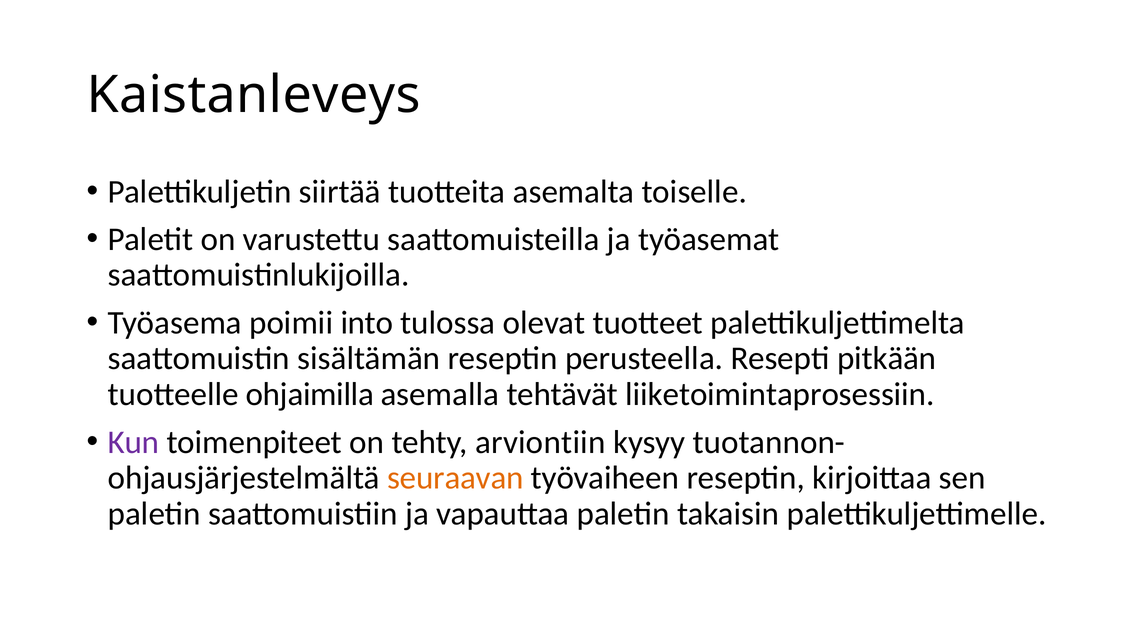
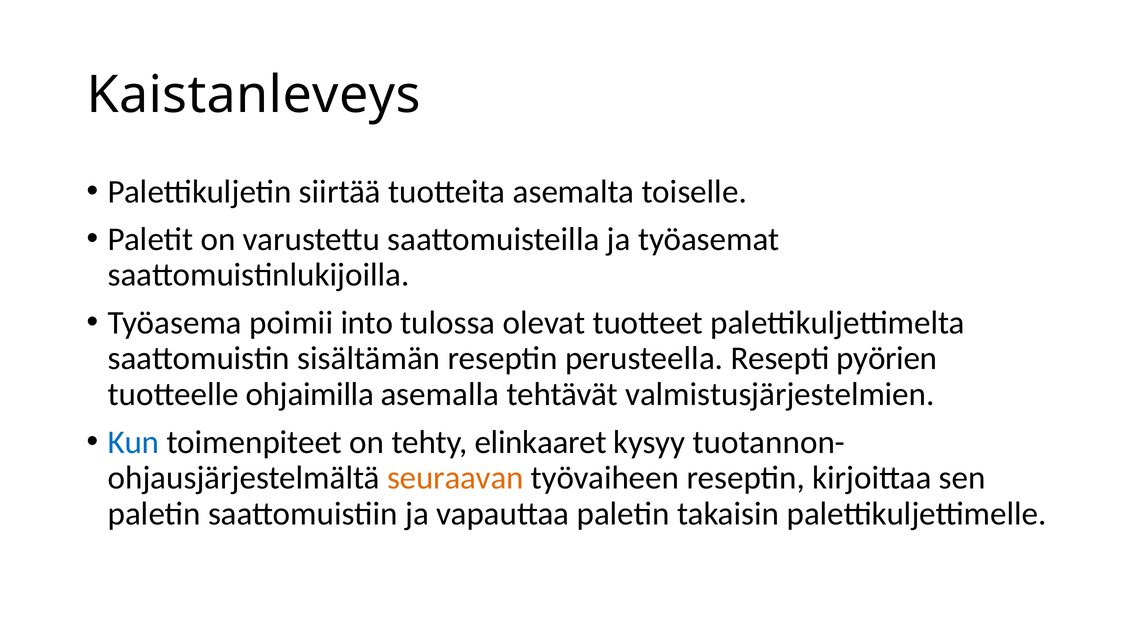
pitkään: pitkään -> pyörien (887, 359)
liiketoimintaprosessiin: liiketoimintaprosessiin -> valmistusjärjestelmien (780, 394)
Kun colour: purple -> blue (134, 442)
arviontiin: arviontiin -> elinkaaret (541, 442)
